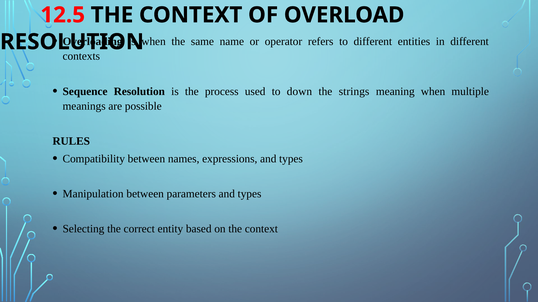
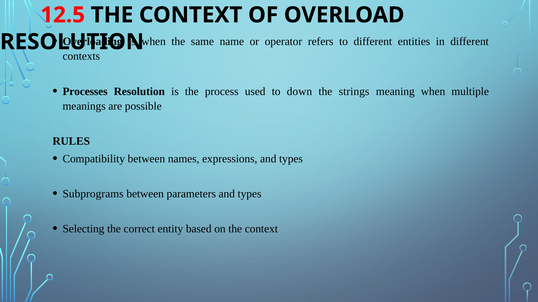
Sequence: Sequence -> Processes (85, 92)
Manipulation: Manipulation -> Subprograms (93, 194)
